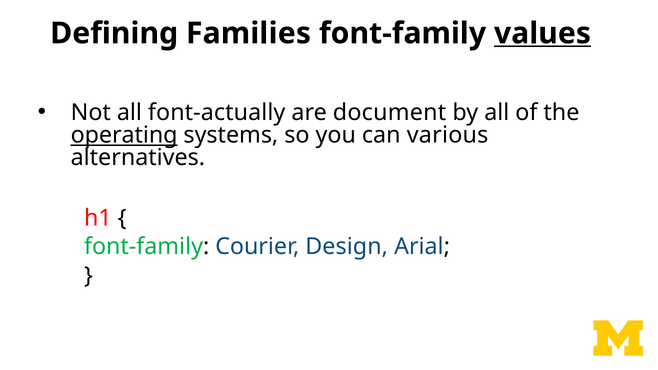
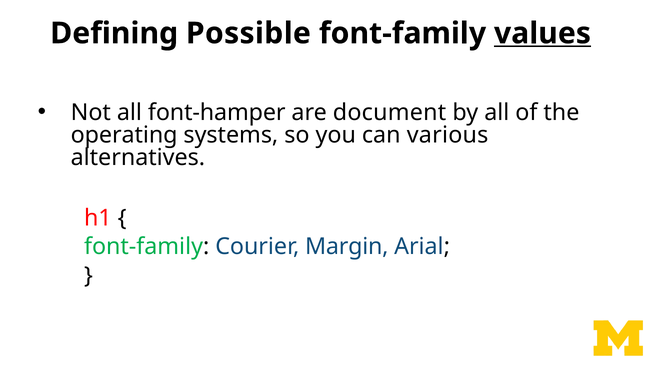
Families: Families -> Possible (248, 33)
font-actually: font-actually -> font-hamper (217, 112)
operating underline: present -> none (124, 135)
Design: Design -> Margin (347, 247)
